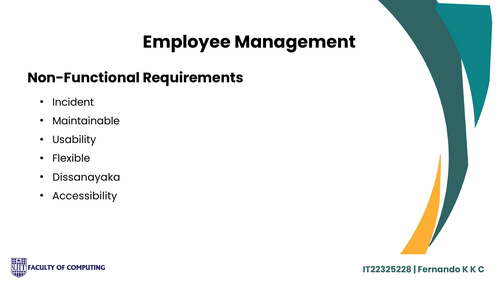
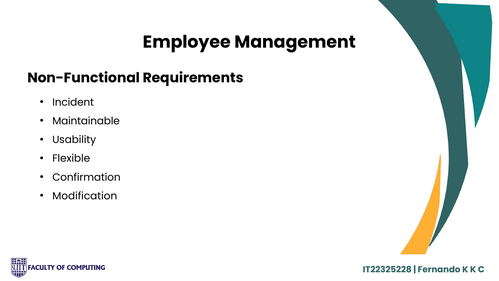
Dissanayaka: Dissanayaka -> Confirmation (86, 177)
Accessibility: Accessibility -> Modification (85, 196)
